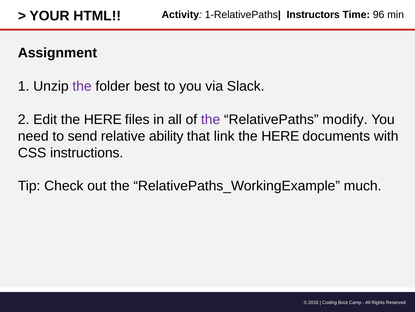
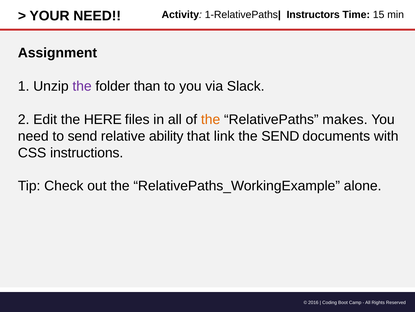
YOUR HTML: HTML -> NEED (97, 16)
96: 96 -> 15 (379, 15)
best: best -> than (147, 86)
the colour: purple -> orange (211, 119)
modify: modify -> makes (345, 119)
link the HERE: HERE -> SEND (280, 136)
much: much -> alone (363, 186)
